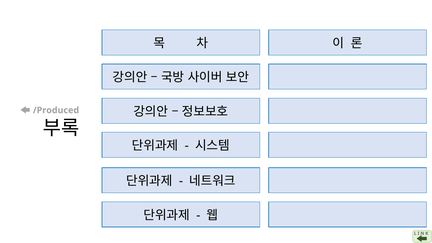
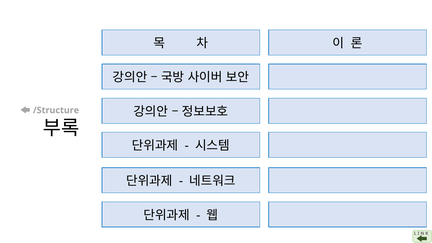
/Produced: /Produced -> /Structure (56, 110)
